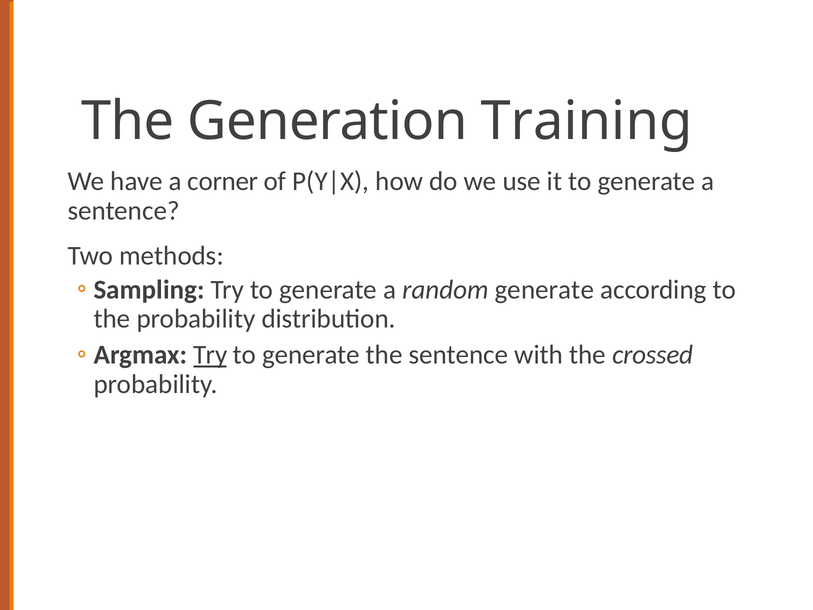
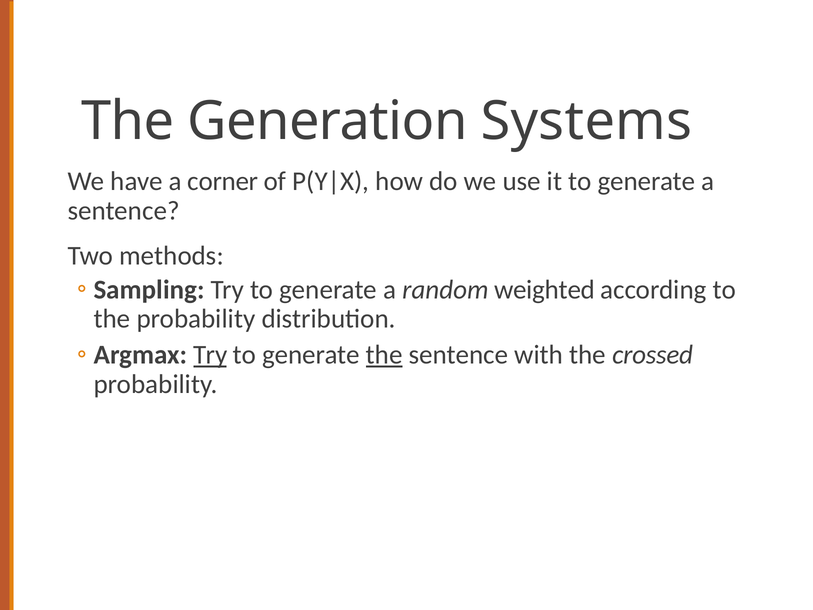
Training: Training -> Systems (586, 121)
random generate: generate -> weighted (545, 289)
the underline: none -> present (384, 355)
